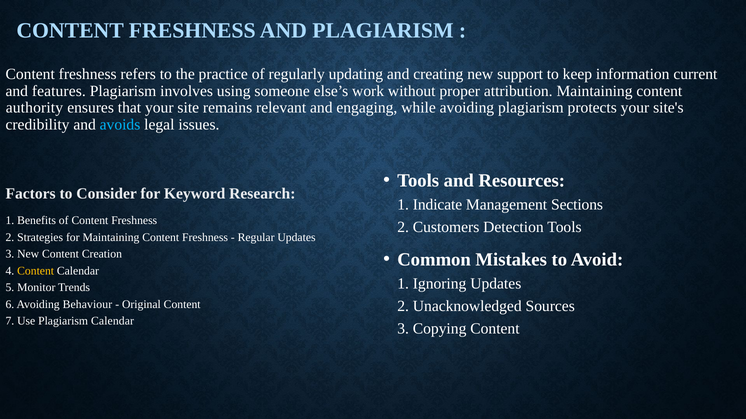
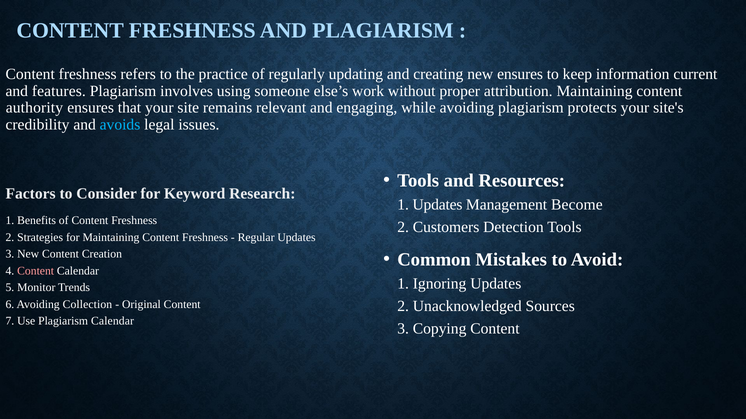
new support: support -> ensures (520, 74)
1 Indicate: Indicate -> Updates (438, 205)
Sections: Sections -> Become (577, 205)
Content colour: yellow -> pink (36, 271)
Behaviour: Behaviour -> Collection (87, 305)
